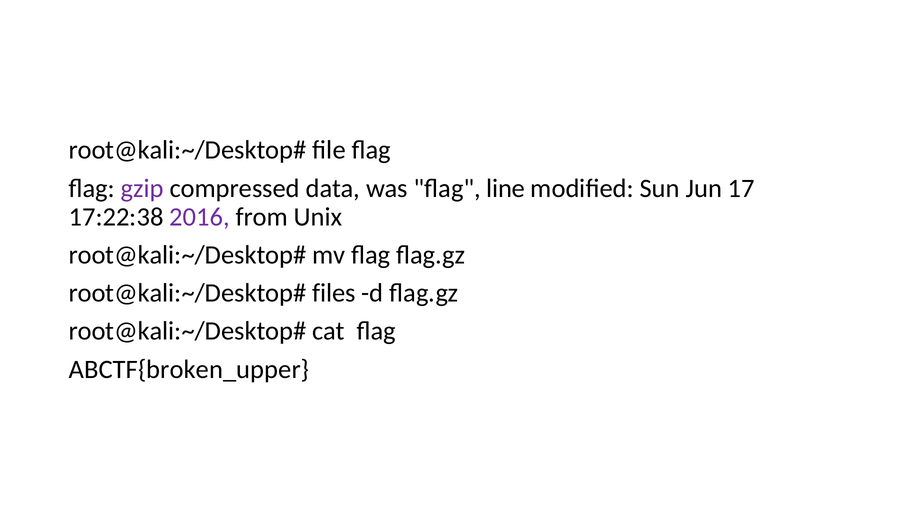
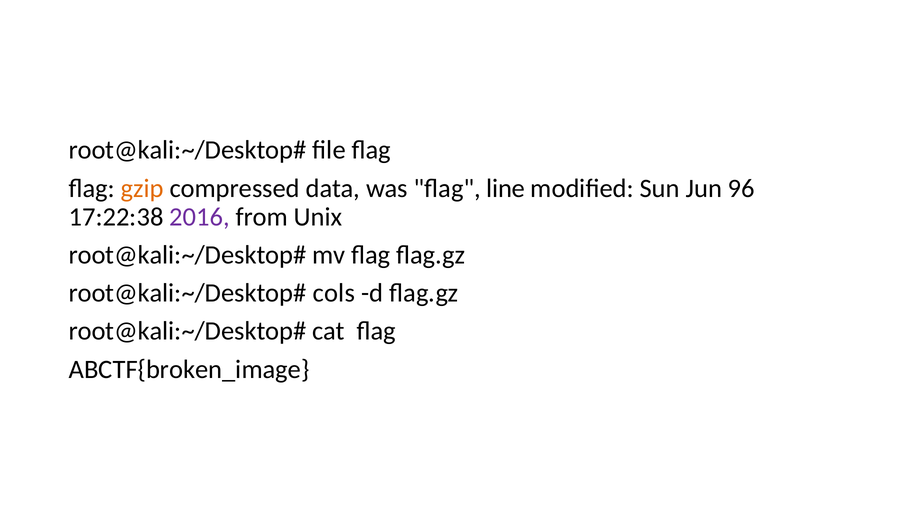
gzip colour: purple -> orange (142, 188)
17: 17 -> 96 (741, 188)
files: files -> cols (334, 293)
ABCTF{broken_upper: ABCTF{broken_upper -> ABCTF{broken_image (189, 369)
